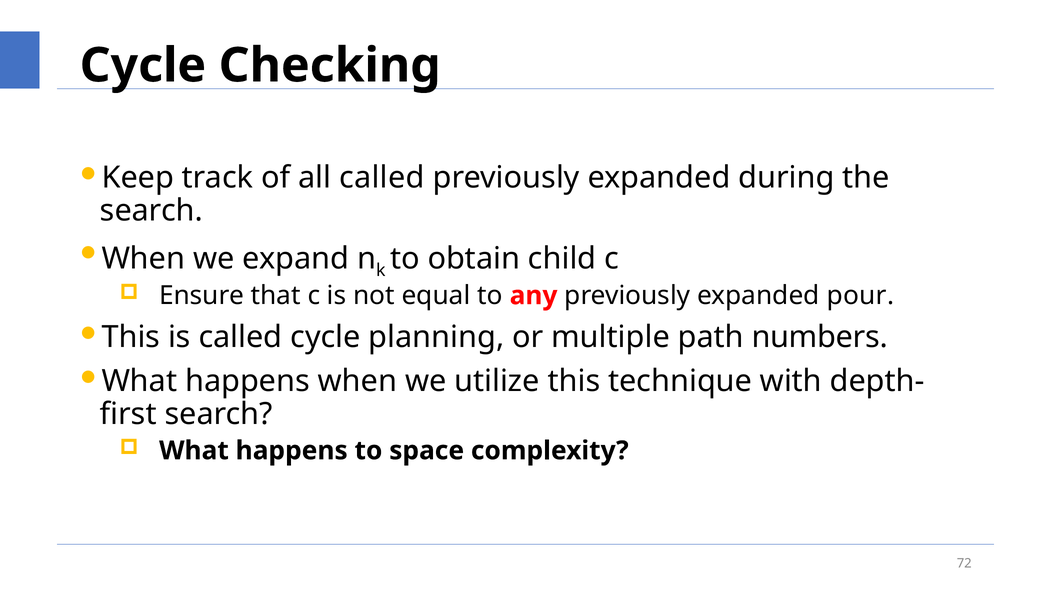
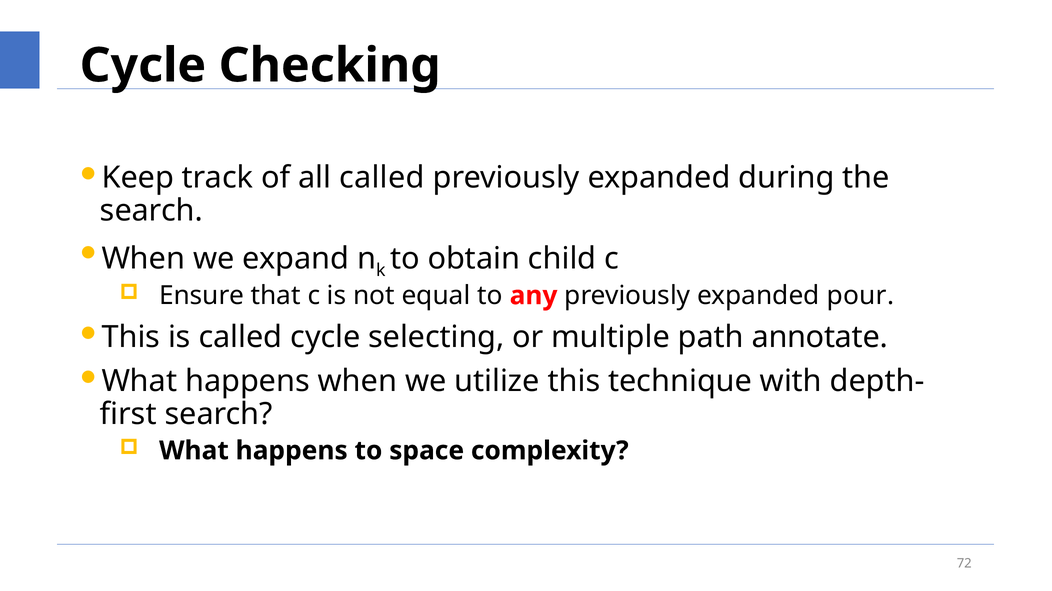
planning: planning -> selecting (436, 338)
numbers: numbers -> annotate (820, 338)
